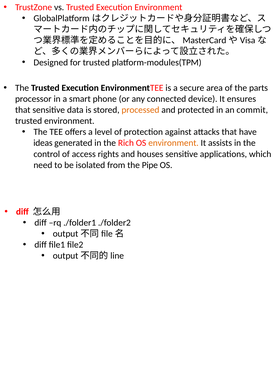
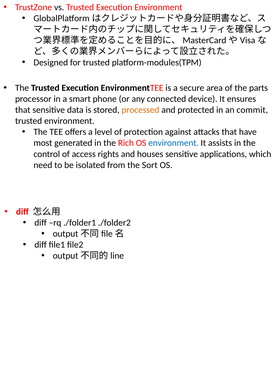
ideas: ideas -> most (43, 143)
environment colour: orange -> blue (173, 143)
Pipe: Pipe -> Sort (150, 165)
